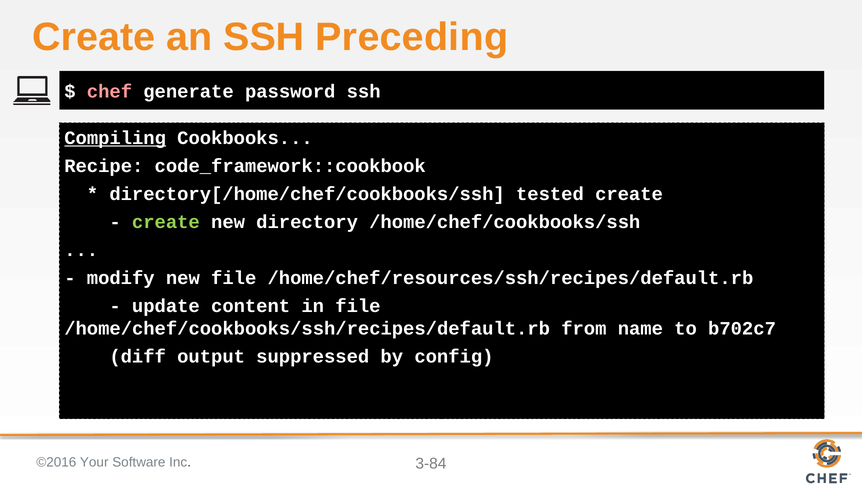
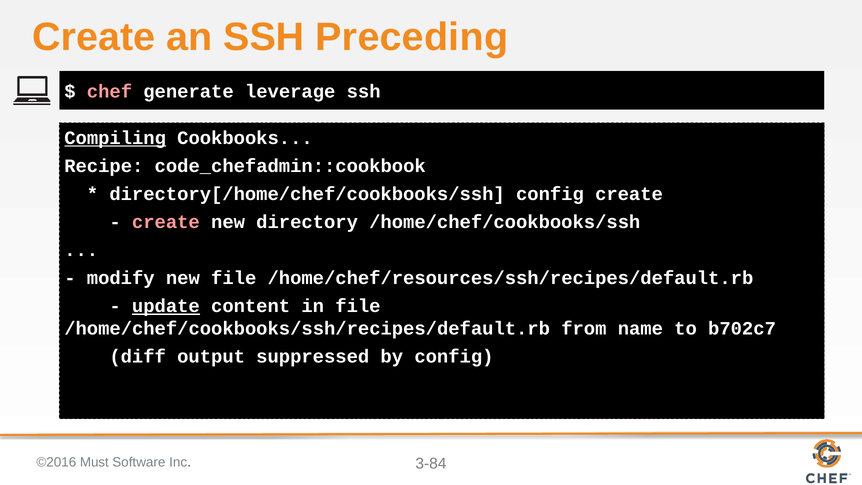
password: password -> leverage (290, 92)
code_framework::cookbook: code_framework::cookbook -> code_chefadmin::cookbook (290, 166)
directory[/home/chef/cookbooks/ssh tested: tested -> config (550, 194)
create colour: light green -> pink (166, 222)
update underline: none -> present (166, 306)
Your: Your -> Must (94, 462)
